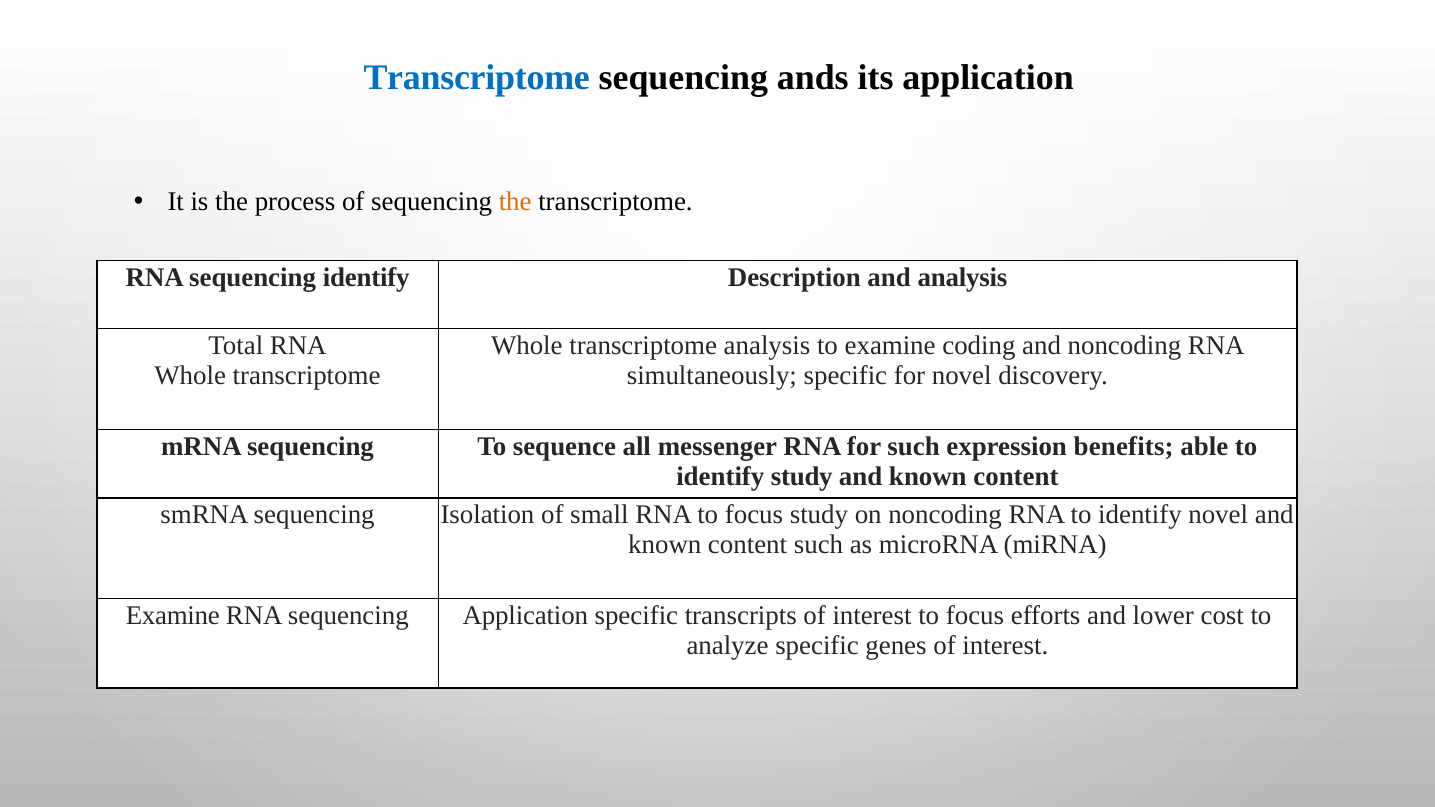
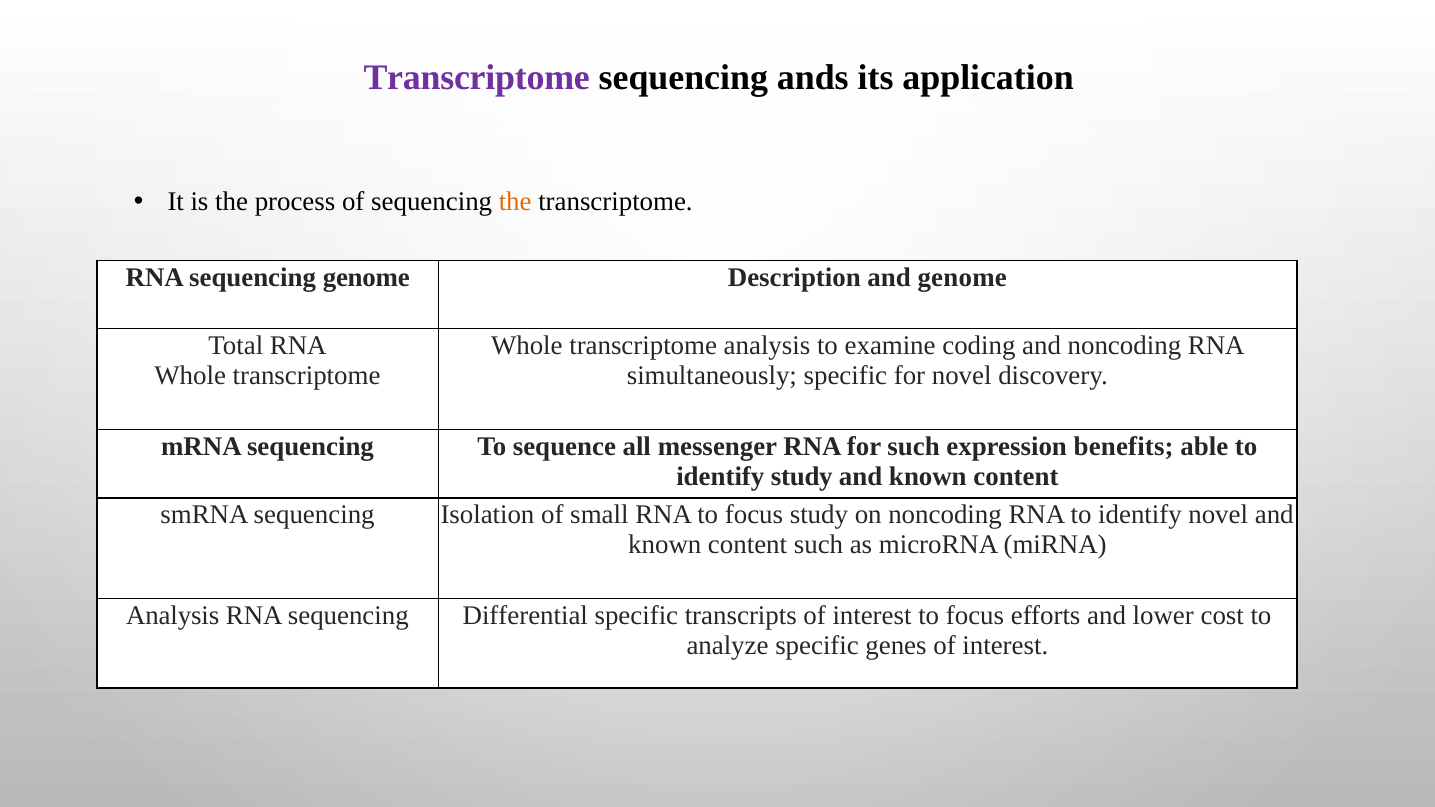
Transcriptome colour: blue -> purple (477, 78)
sequencing identify: identify -> genome (366, 277)
and analysis: analysis -> genome (962, 277)
Examine: Examine -> Analysis (173, 616)
sequencing Application: Application -> Differential (525, 616)
